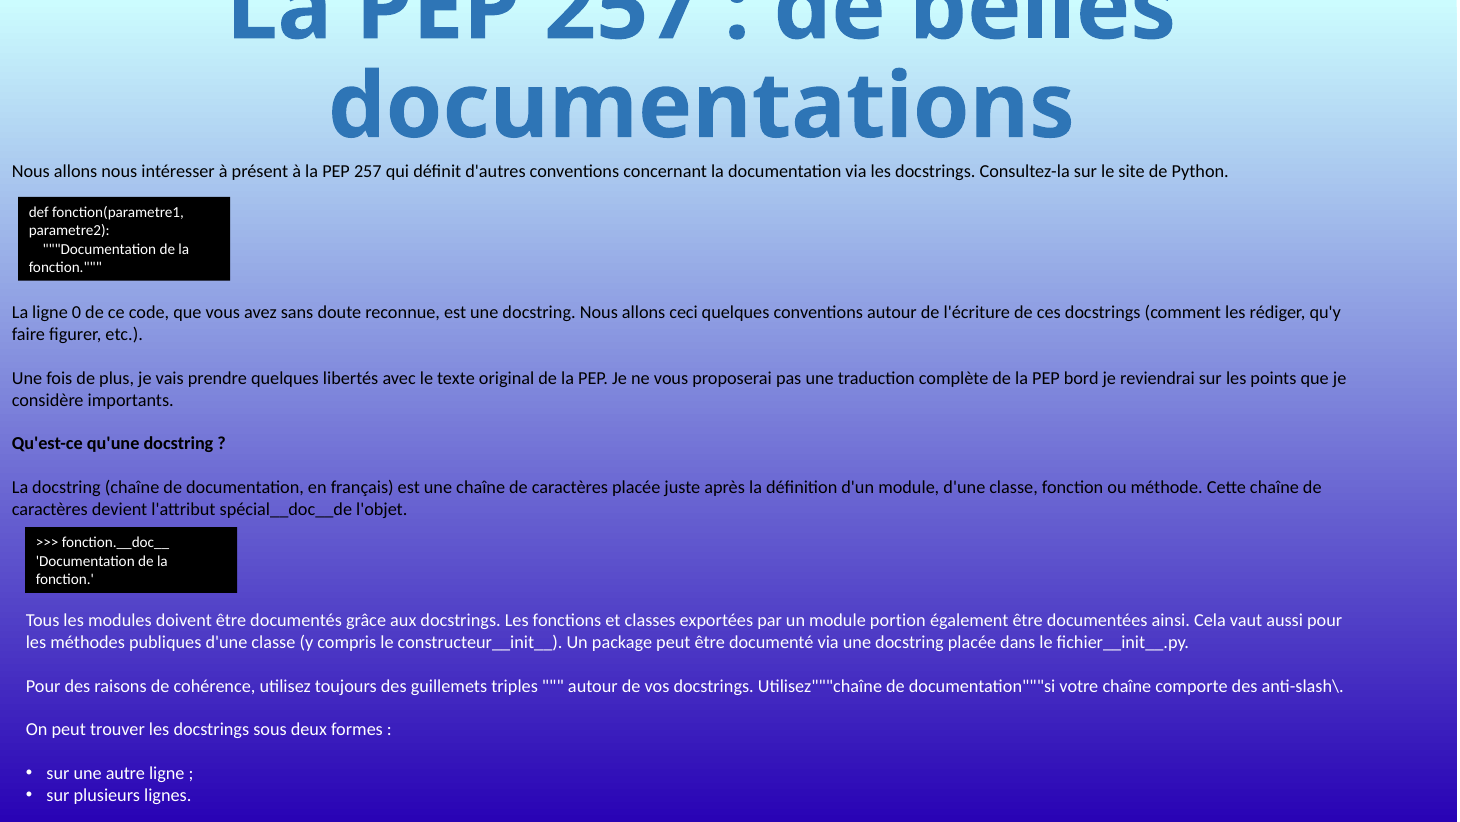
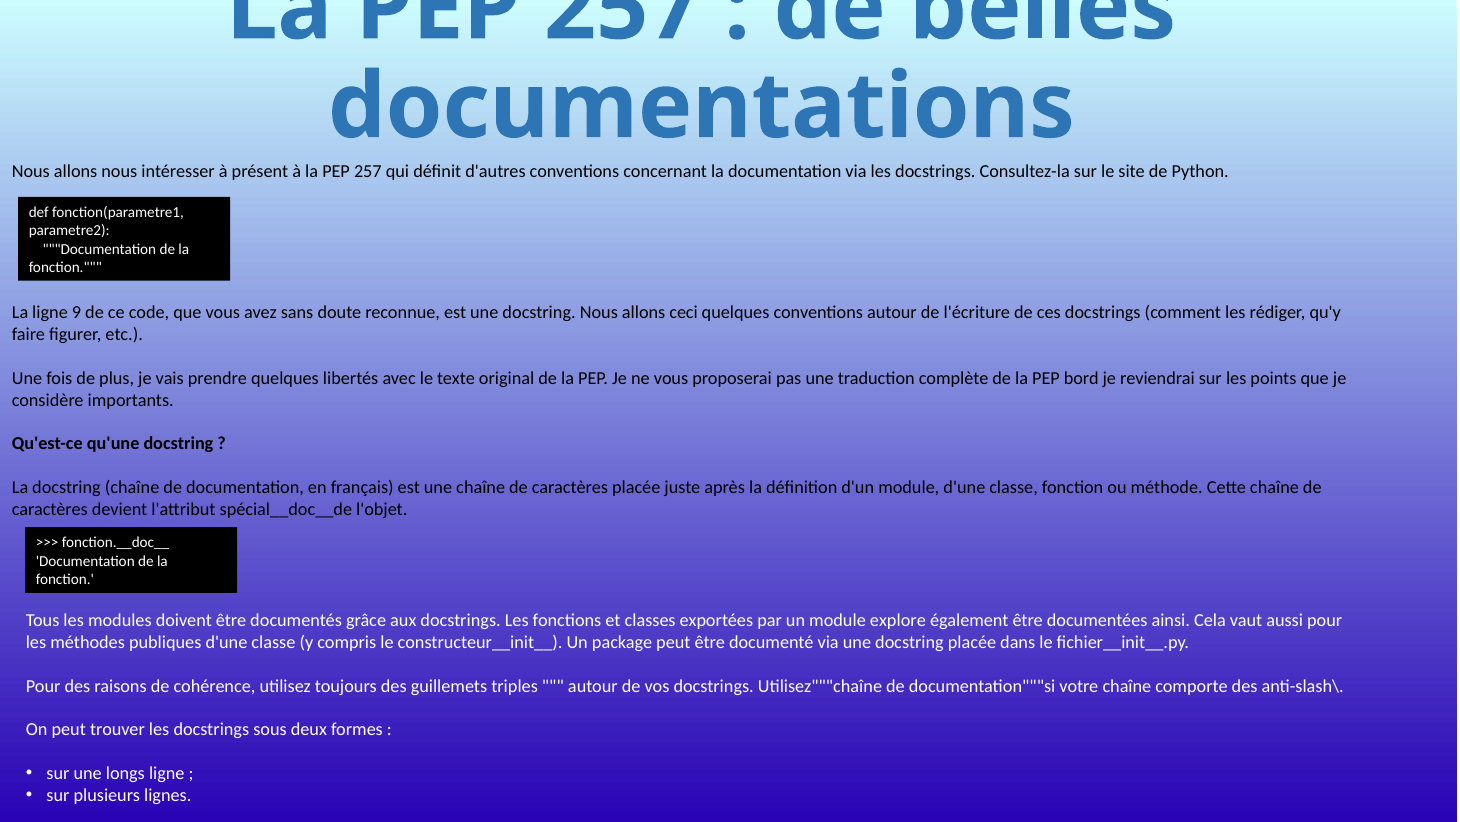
0: 0 -> 9 (77, 312)
portion: portion -> explore (898, 620)
autre: autre -> longs (125, 773)
